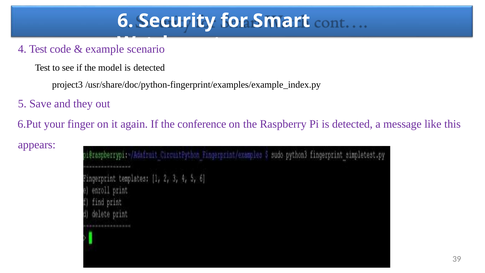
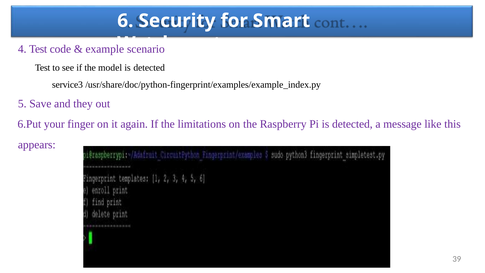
project3: project3 -> service3 (67, 85)
conference: conference -> limitations (202, 124)
